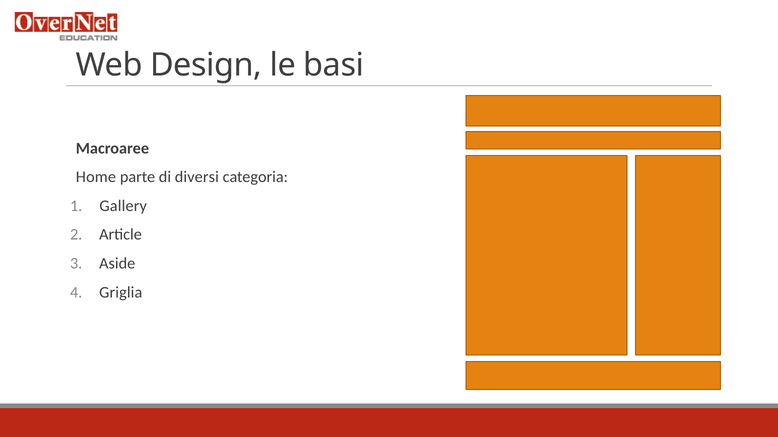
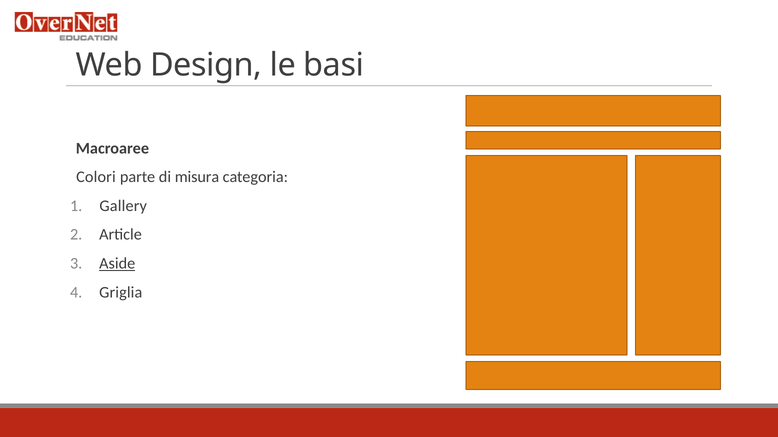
Home: Home -> Colori (96, 177)
diversi: diversi -> misura (197, 177)
Aside underline: none -> present (117, 264)
